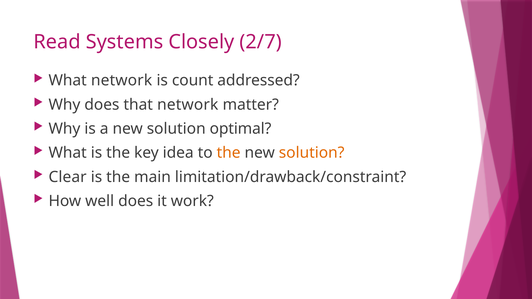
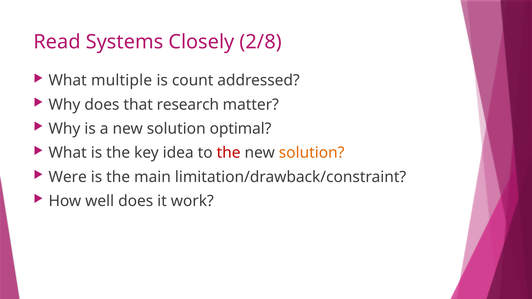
2/7: 2/7 -> 2/8 (261, 42)
What network: network -> multiple (122, 81)
that network: network -> research (188, 105)
the colour: orange -> red (229, 153)
Clear: Clear -> Were (68, 177)
